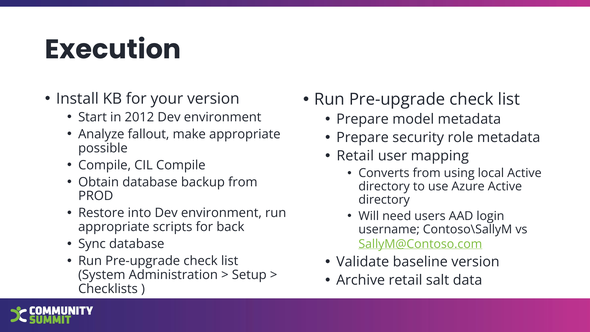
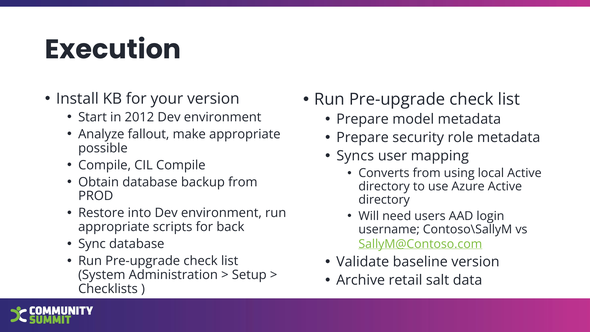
Retail: Retail -> Syncs (355, 156)
